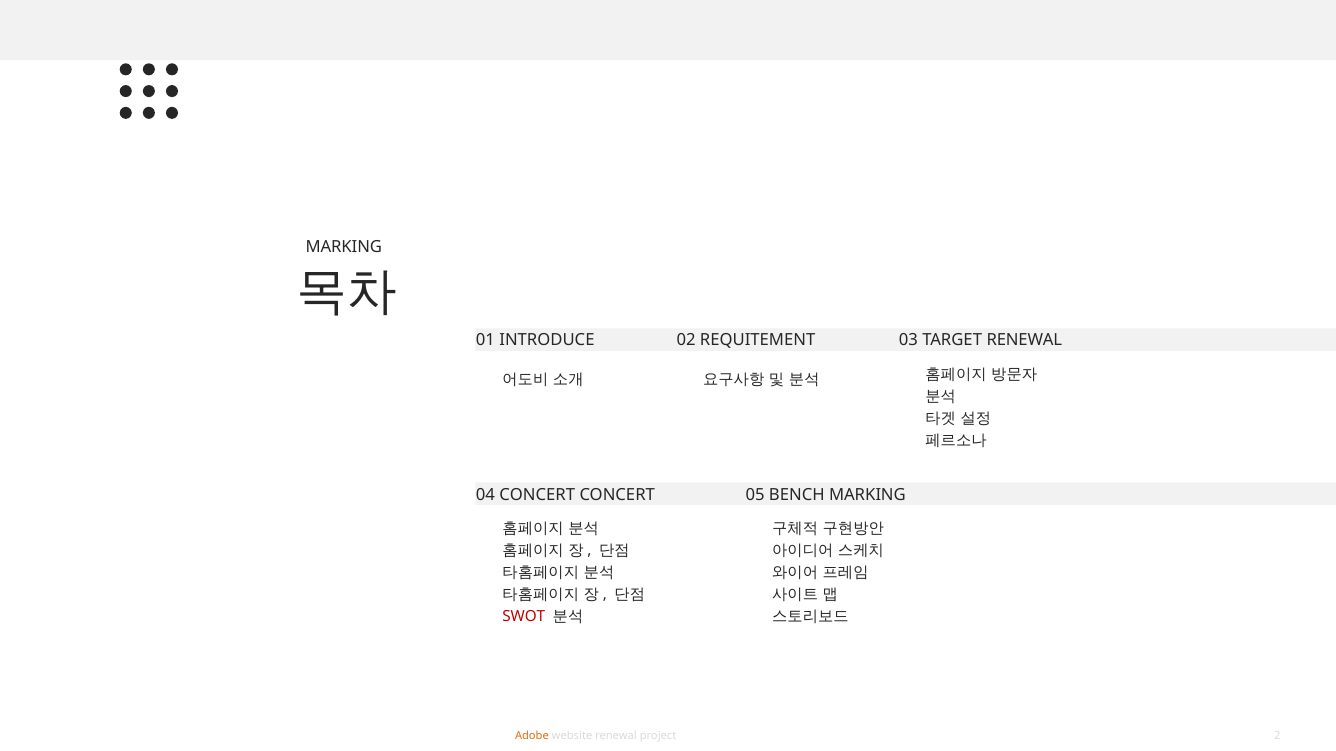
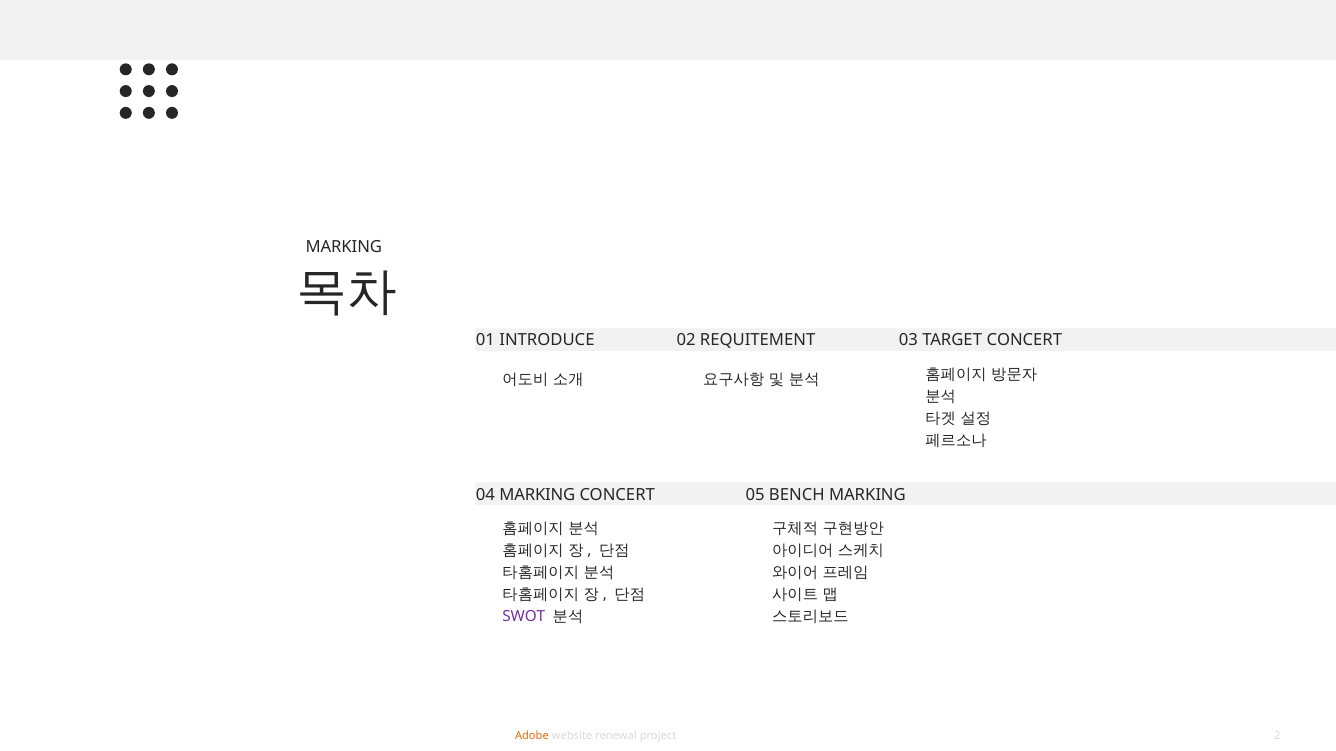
TARGET RENEWAL: RENEWAL -> CONCERT (1024, 341)
04 CONCERT: CONCERT -> MARKING (537, 495)
SWOT colour: red -> purple (524, 617)
